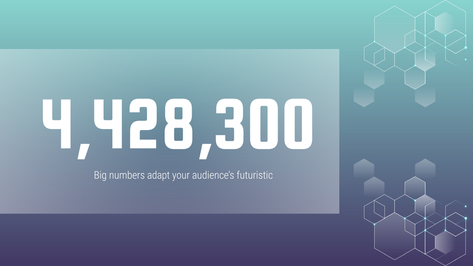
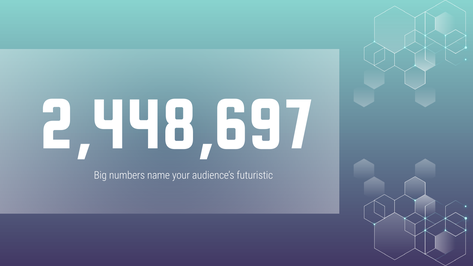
4,428,300: 4,428,300 -> 2,448,697 (177, 124)
adapt: adapt -> name (159, 175)
